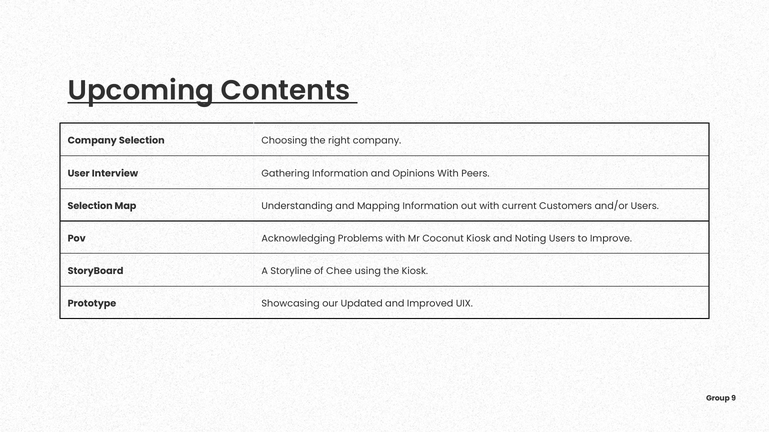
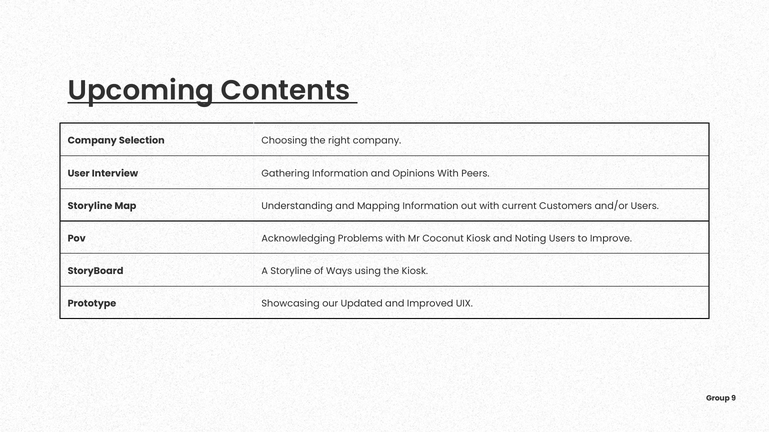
Selection: Selection -> Storyline (90, 206)
Chee: Chee -> Ways (339, 271)
